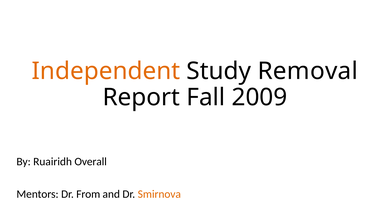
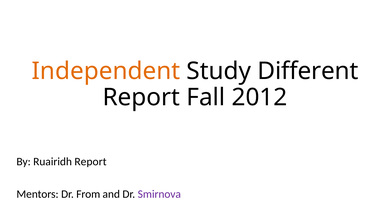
Removal: Removal -> Different (308, 71)
2009: 2009 -> 2012 (259, 97)
Ruairidh Overall: Overall -> Report (91, 162)
Smirnova colour: orange -> purple (159, 194)
